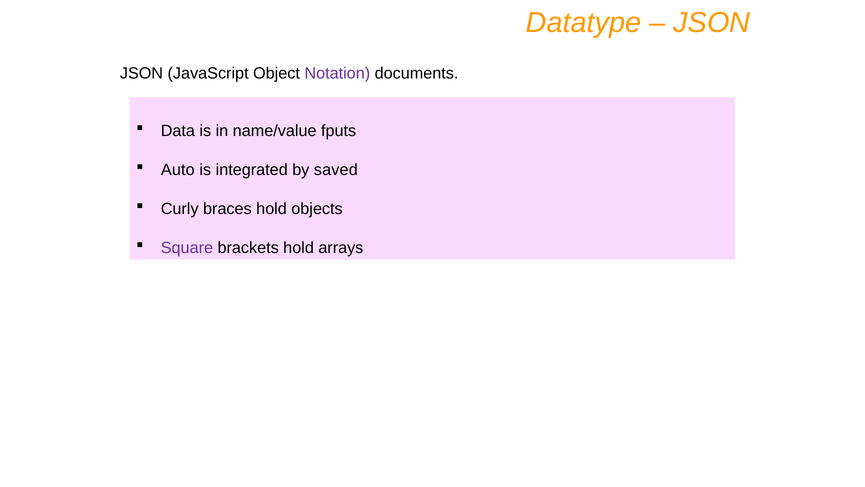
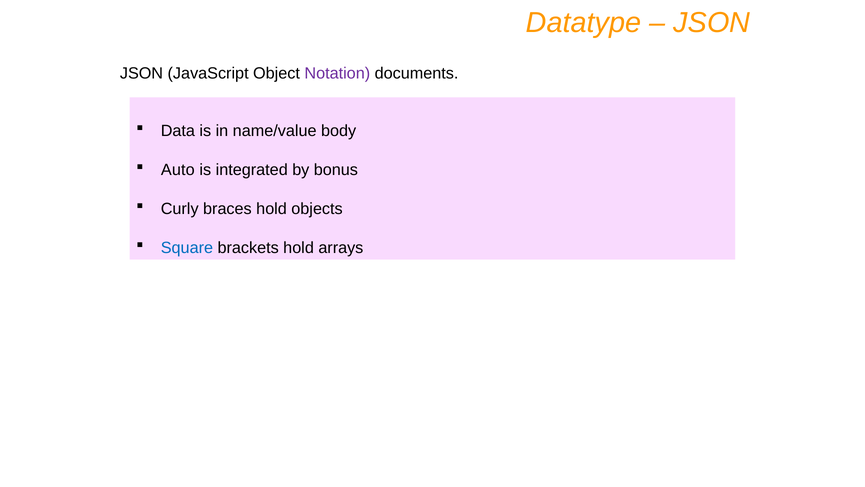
fputs: fputs -> body (339, 131)
saved: saved -> bonus (336, 170)
Square colour: purple -> blue (187, 248)
